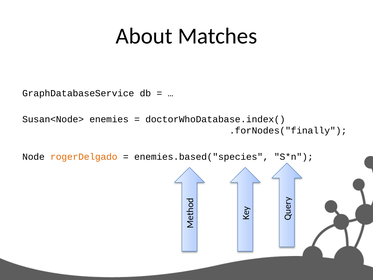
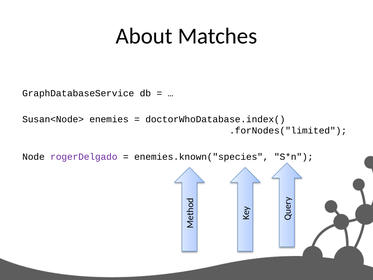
.forNodes("finally: .forNodes("finally -> .forNodes("limited (288, 130)
rogerDelgado colour: orange -> purple (84, 157)
enemies.based("species: enemies.based("species -> enemies.known("species (201, 157)
